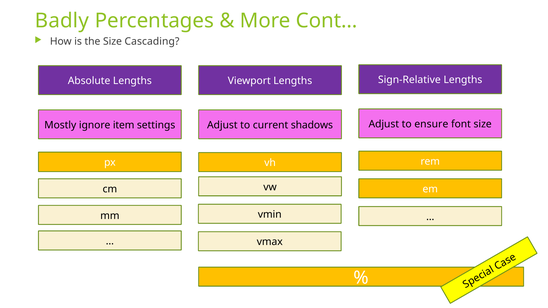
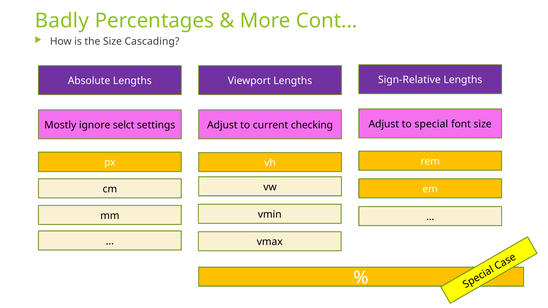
item: item -> selct (124, 125)
shadows: shadows -> checking (312, 125)
ensure: ensure -> special (431, 124)
